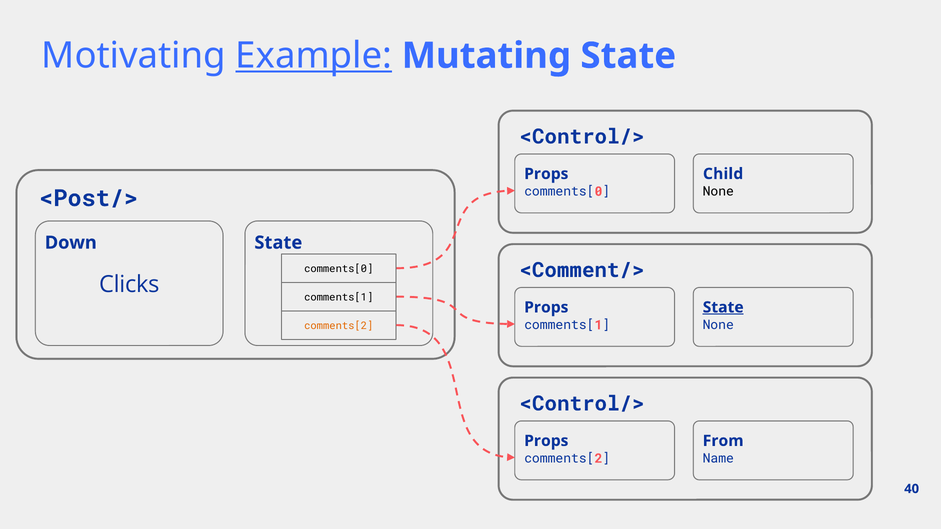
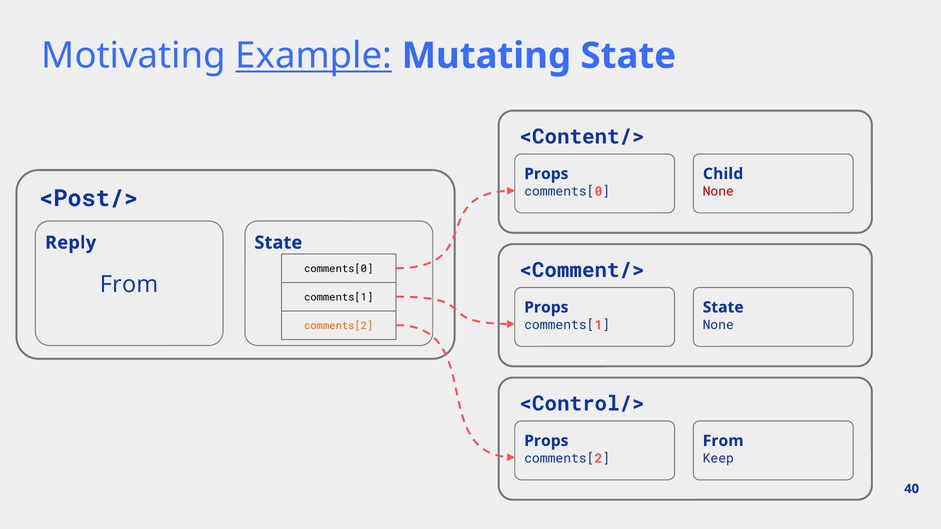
<Control/>: <Control/> -> <Content/> (582, 137)
None colour: black -> red (718, 192)
Down: Down -> Reply (71, 243)
Clicks: Clicks -> From (129, 285)
State underline: present -> none (723, 308)
Name: Name -> Keep (718, 459)
